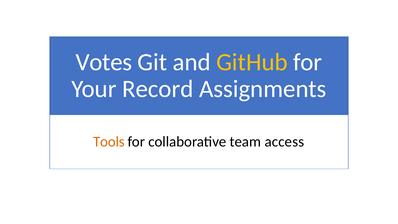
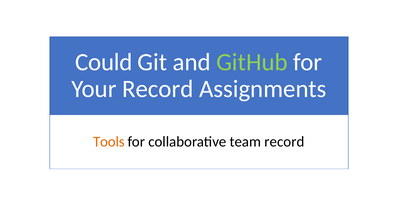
Votes: Votes -> Could (104, 62)
GitHub colour: yellow -> light green (252, 62)
team access: access -> record (284, 142)
